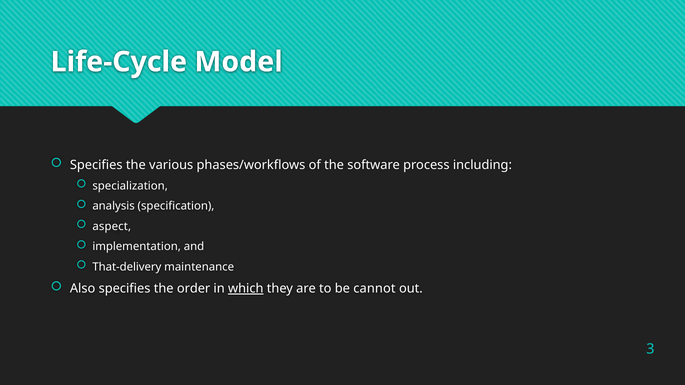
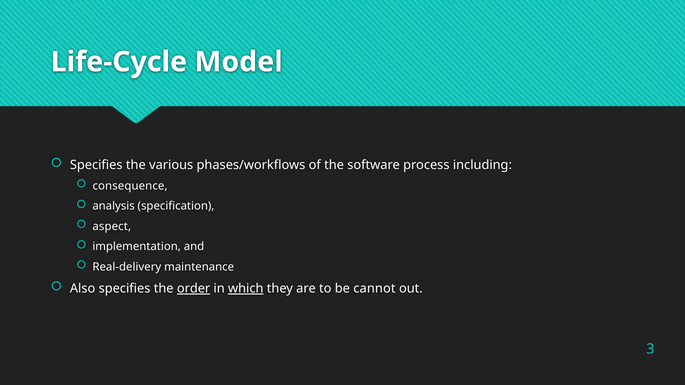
specialization: specialization -> consequence (130, 186)
That-delivery: That-delivery -> Real-delivery (127, 267)
order underline: none -> present (194, 289)
